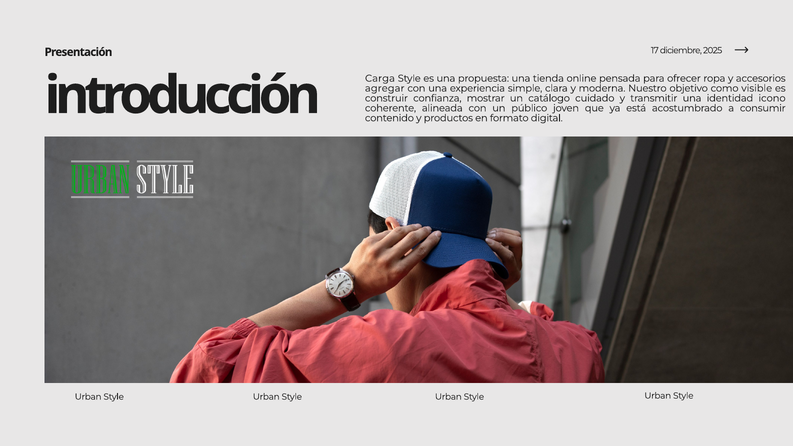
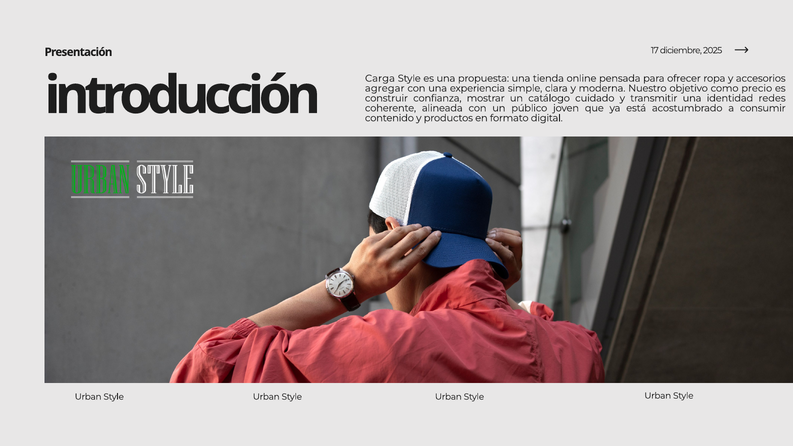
visible: visible -> precio (757, 88)
icono: icono -> redes (772, 98)
